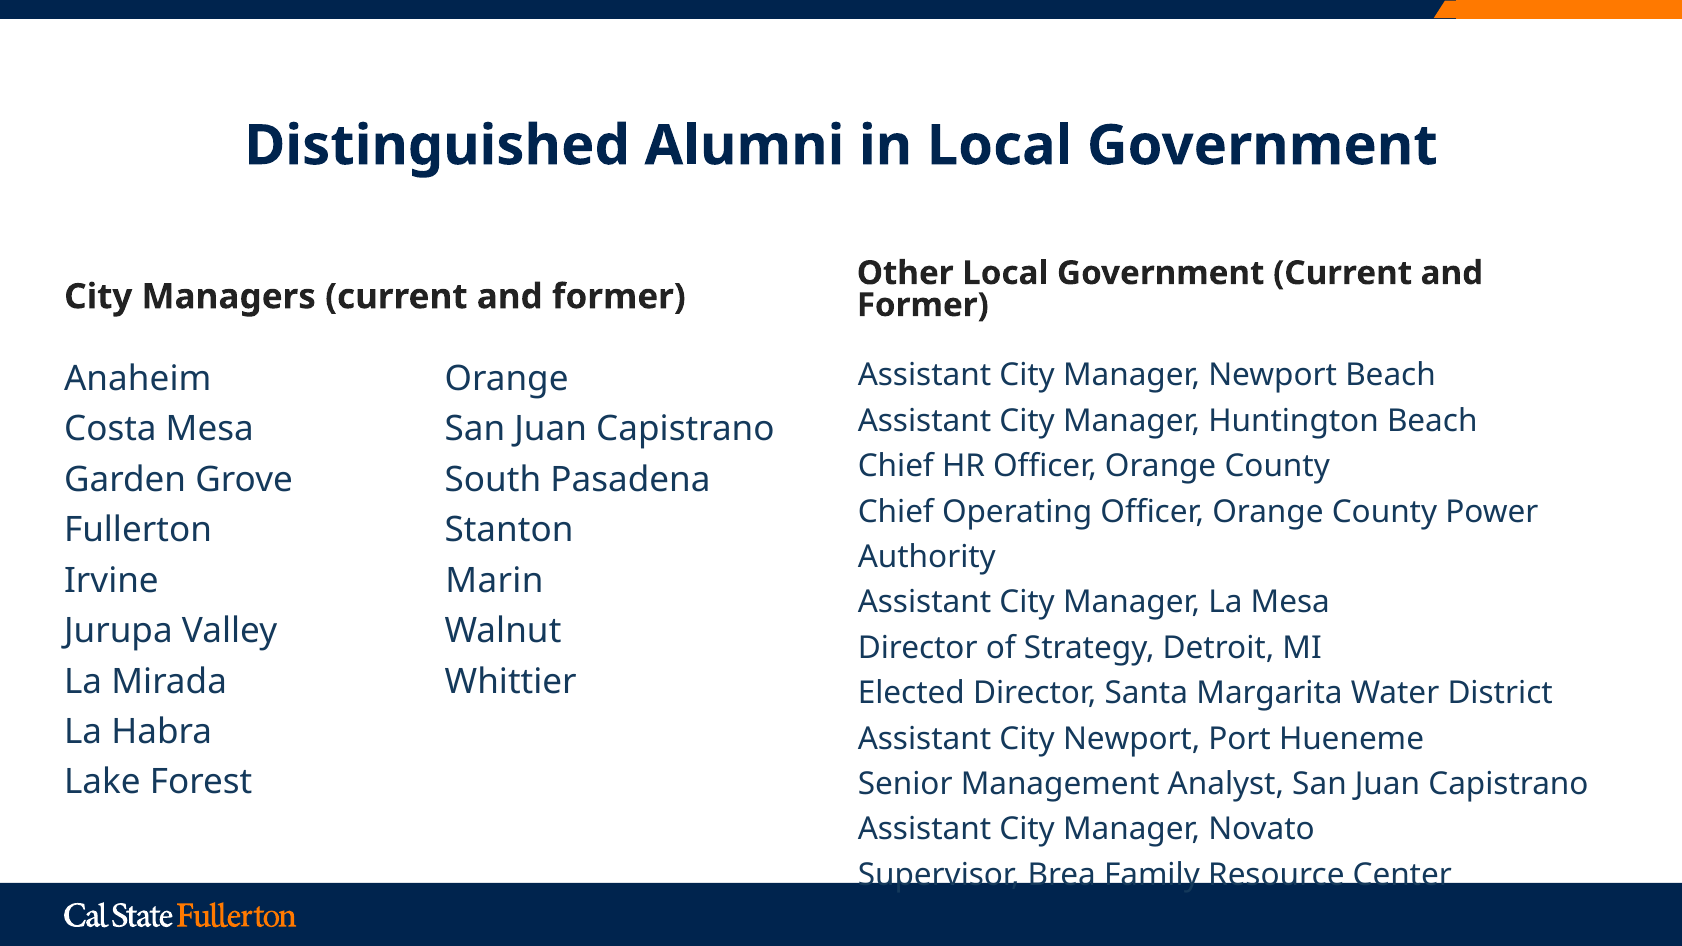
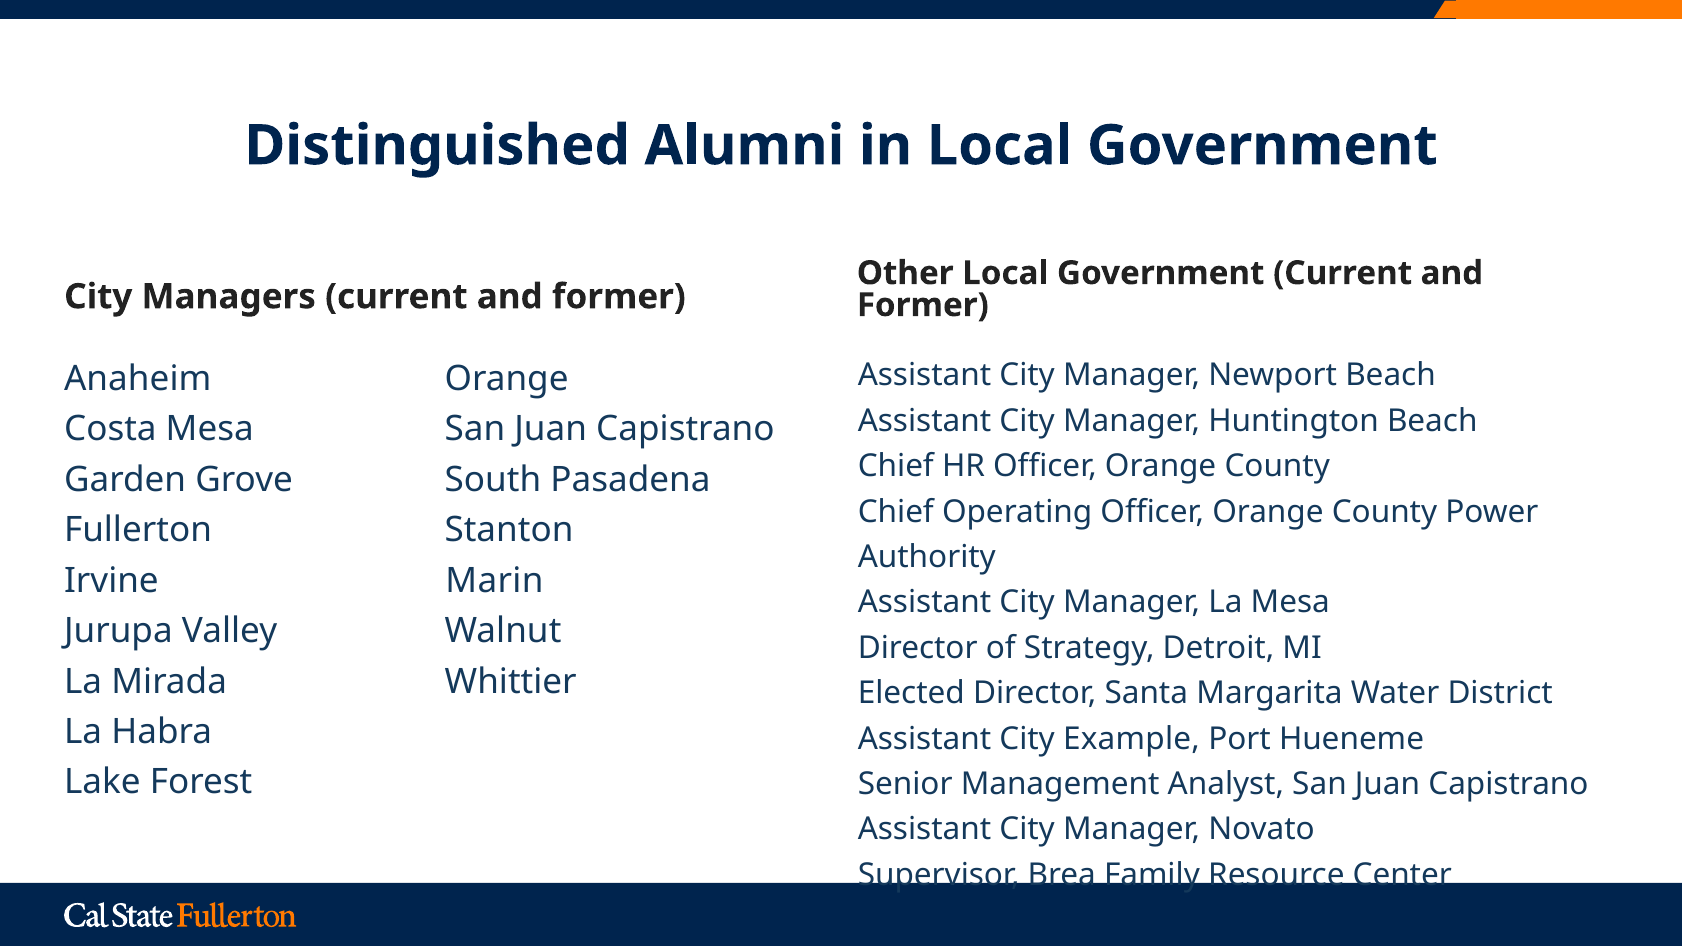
City Newport: Newport -> Example (1131, 739)
